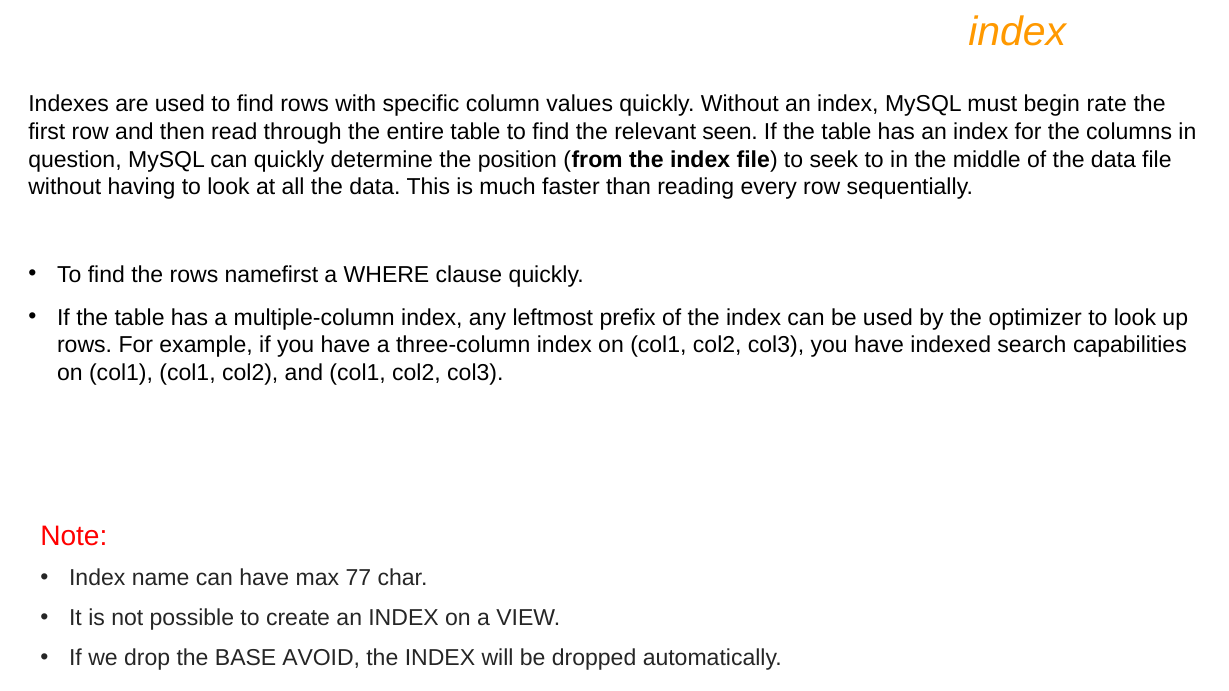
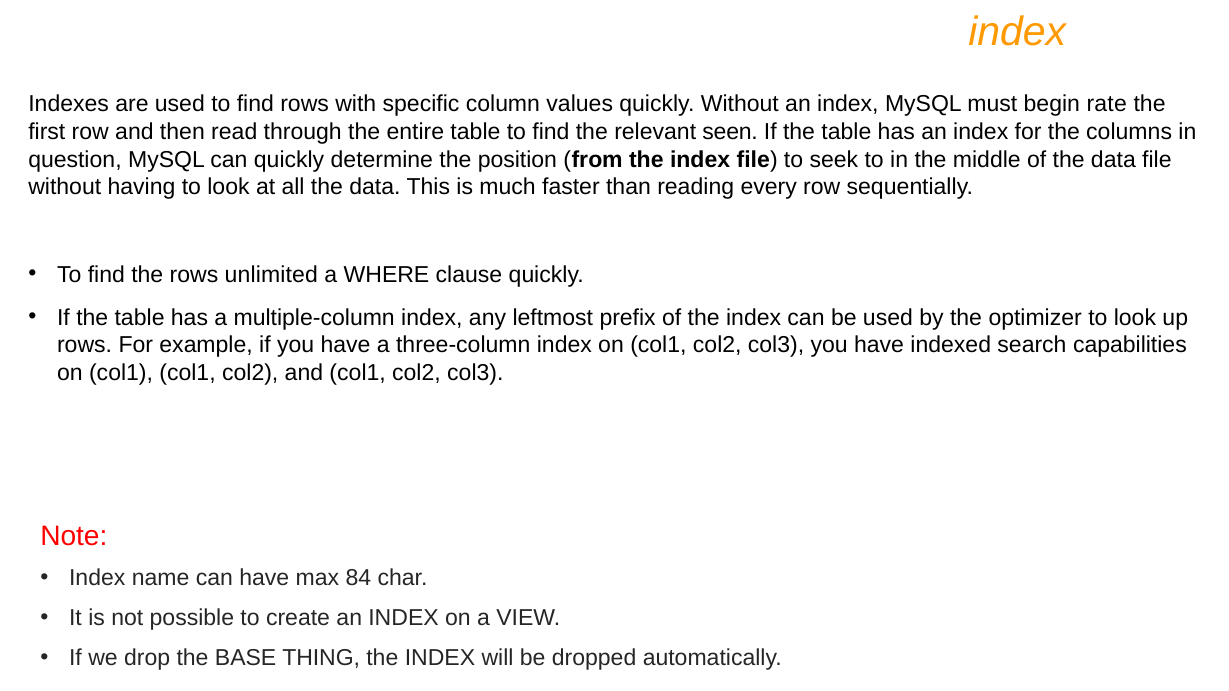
namefirst: namefirst -> unlimited (271, 275)
77: 77 -> 84 (358, 579)
AVOID: AVOID -> THING (321, 658)
